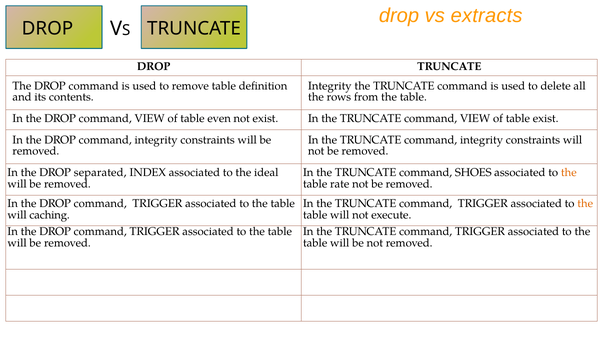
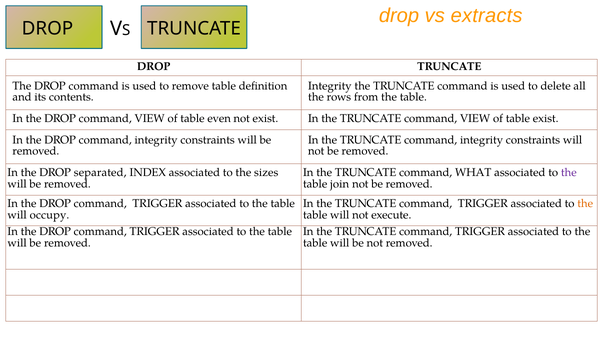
ideal: ideal -> sizes (266, 173)
SHOES: SHOES -> WHAT (473, 173)
the colour: orange -> purple (569, 173)
rate: rate -> join (340, 184)
caching: caching -> occupy (50, 215)
